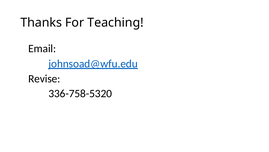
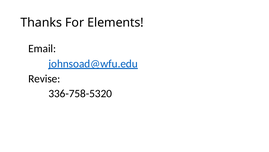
Teaching: Teaching -> Elements (115, 23)
